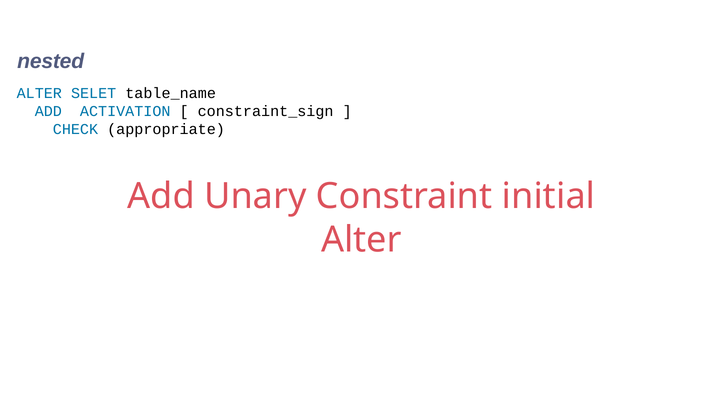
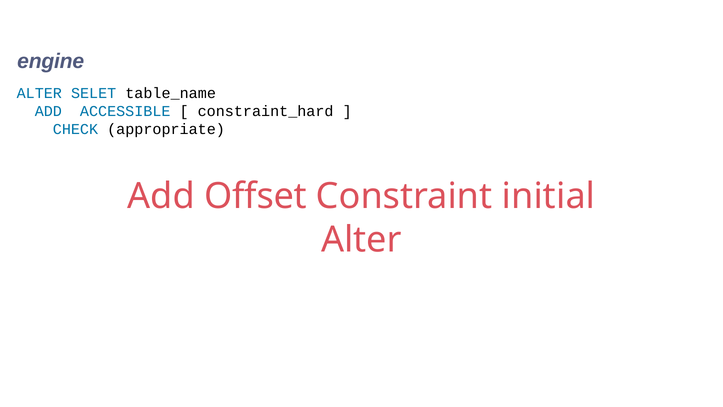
nested: nested -> engine (51, 61)
ACTIVATION: ACTIVATION -> ACCESSIBLE (125, 111)
constraint_sign: constraint_sign -> constraint_hard (266, 111)
Unary: Unary -> Offset (256, 196)
